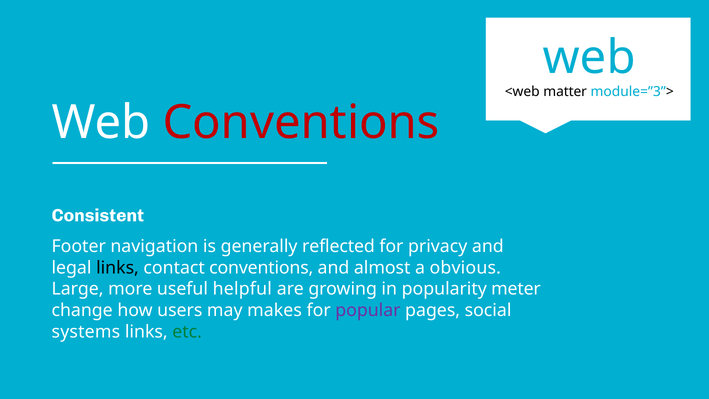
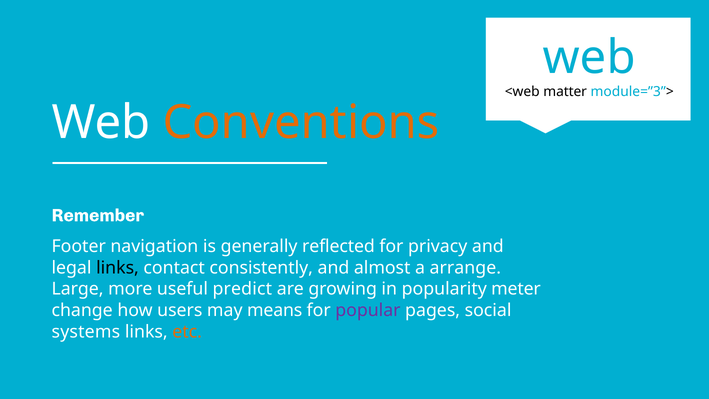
Conventions colour: red -> orange (301, 123)
Consistent: Consistent -> Remember (98, 215)
contact conventions: conventions -> consistently (261, 268)
obvious: obvious -> arrange (465, 268)
helpful: helpful -> predict (242, 289)
makes: makes -> means (275, 310)
etc colour: green -> orange (187, 332)
